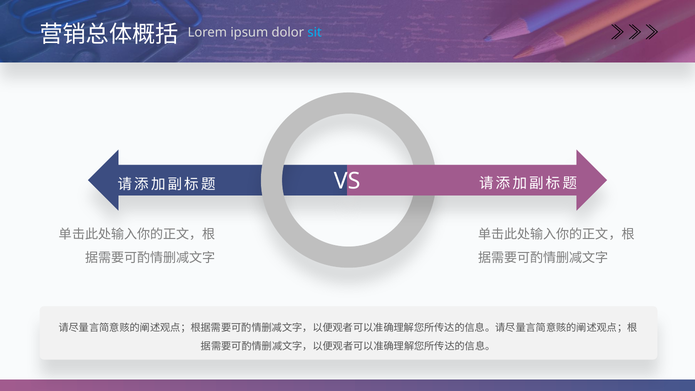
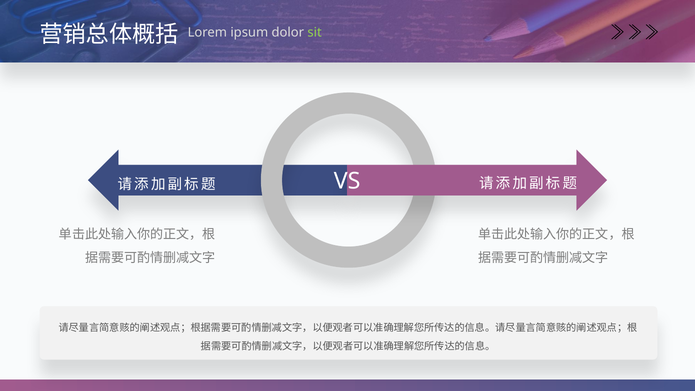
sit colour: light blue -> light green (315, 32)
